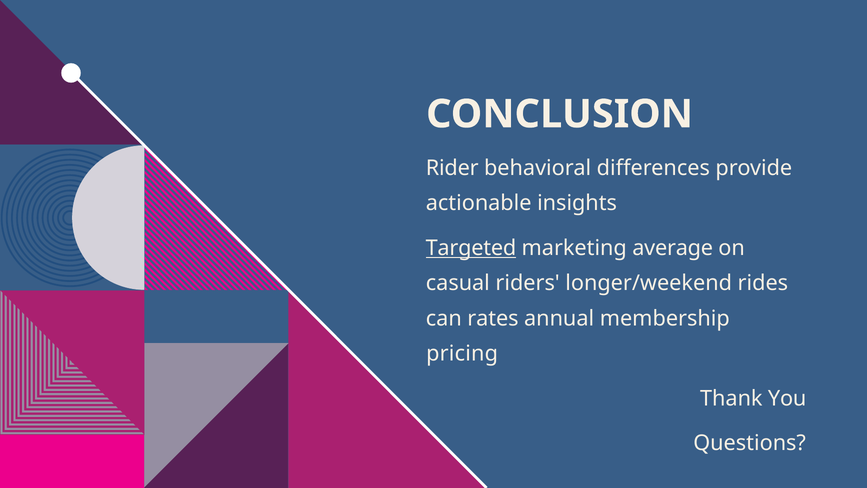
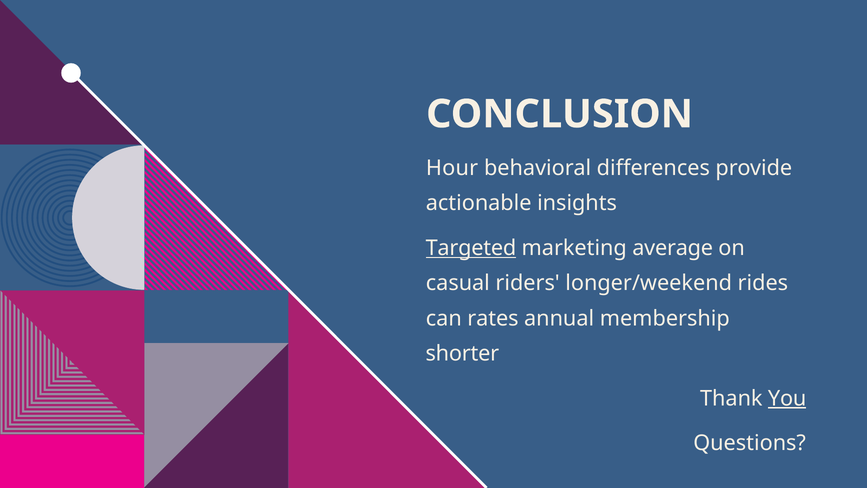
Rider: Rider -> Hour (452, 168)
pricing: pricing -> shorter (462, 353)
You underline: none -> present (787, 398)
